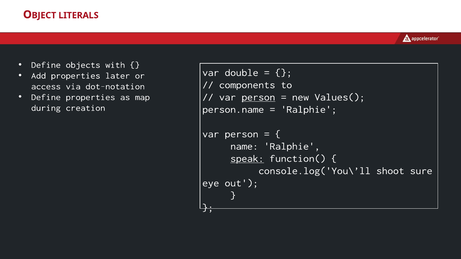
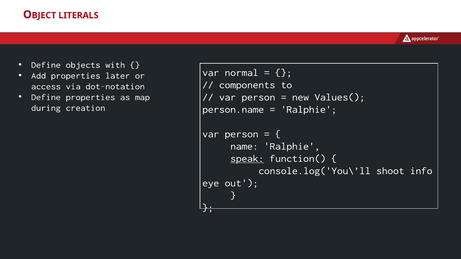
double: double -> normal (242, 73)
person underline: present -> none (258, 97)
sure: sure -> info (421, 171)
